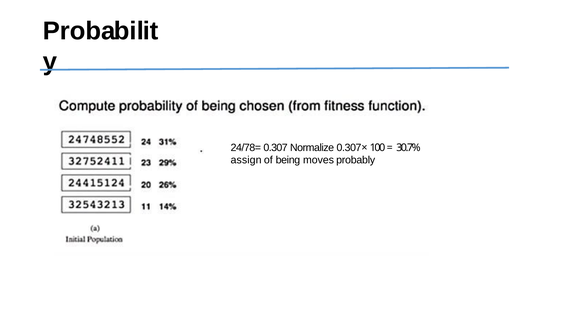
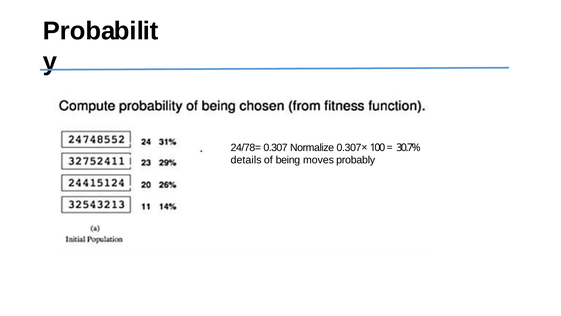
assign: assign -> details (246, 160)
